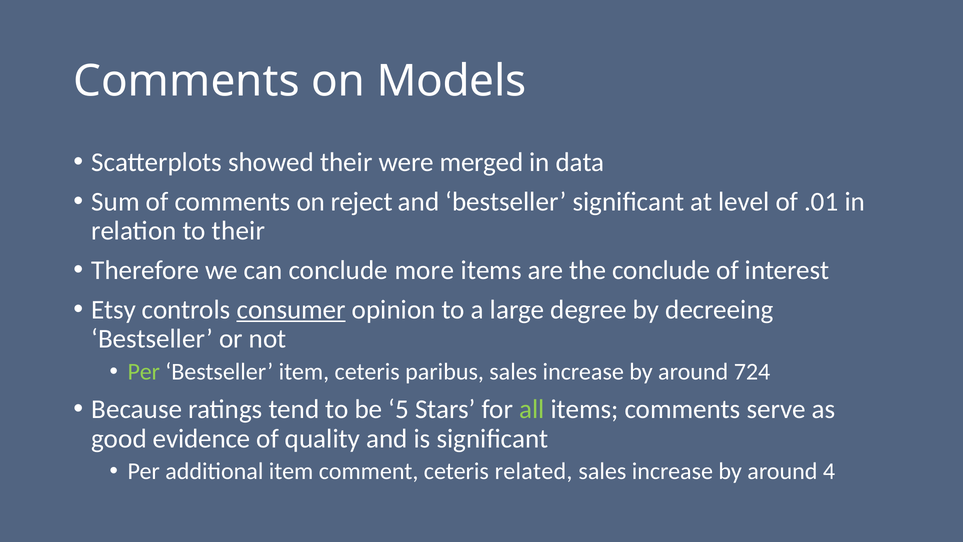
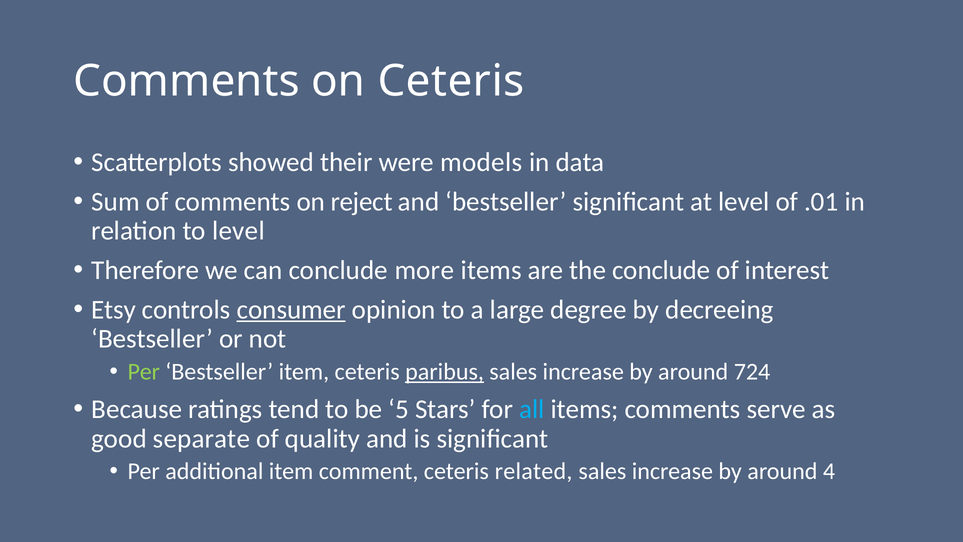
on Models: Models -> Ceteris (451, 81)
merged: merged -> models (481, 162)
to their: their -> level (239, 231)
paribus underline: none -> present (445, 372)
all colour: light green -> light blue (532, 409)
evidence: evidence -> separate (201, 438)
